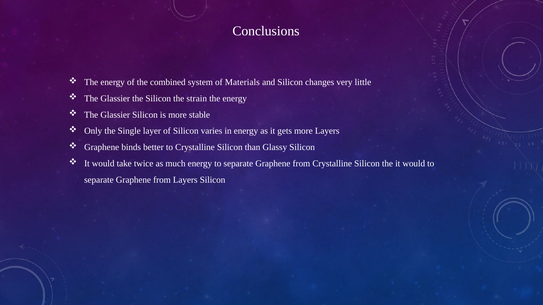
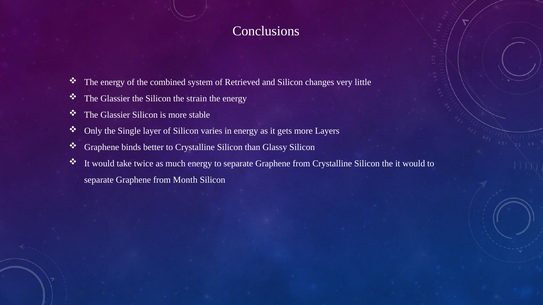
Materials: Materials -> Retrieved (242, 82)
from Layers: Layers -> Month (185, 180)
